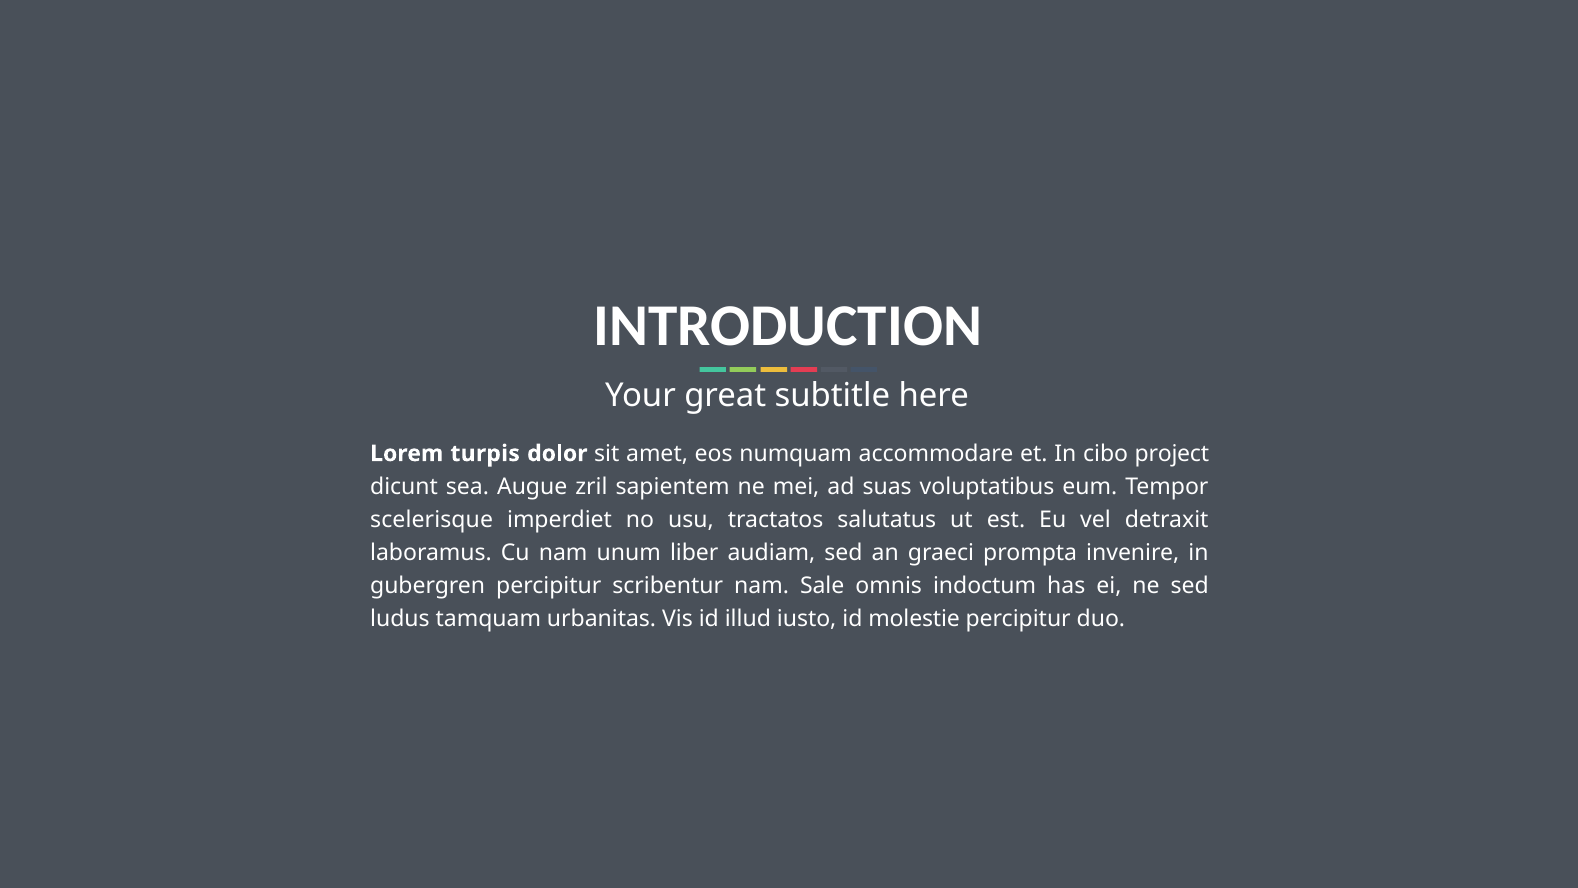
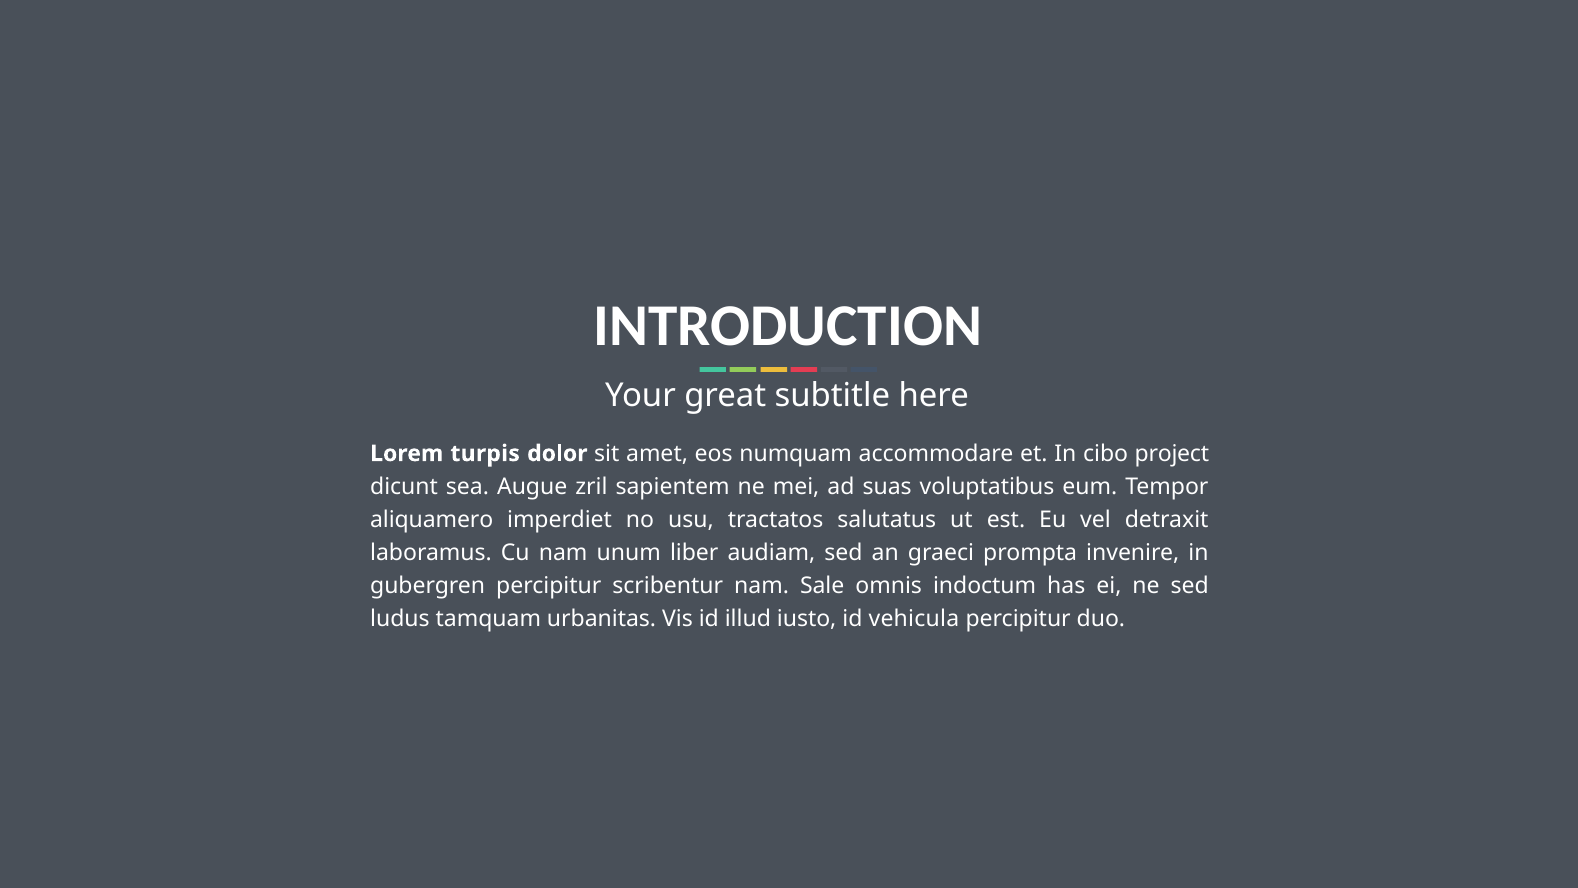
scelerisque: scelerisque -> aliquamero (432, 520)
molestie: molestie -> vehicula (914, 619)
